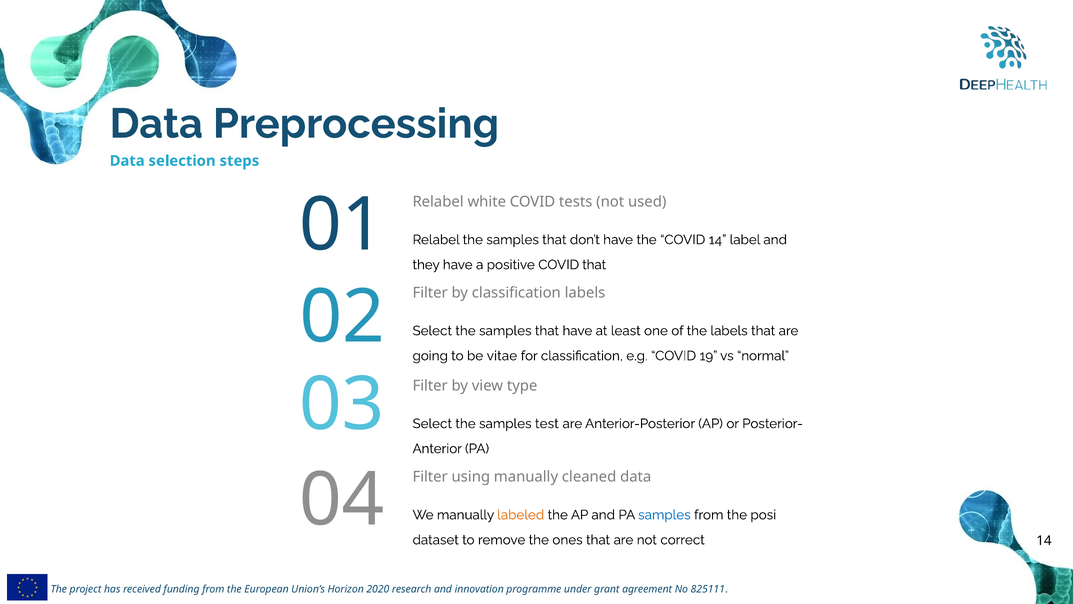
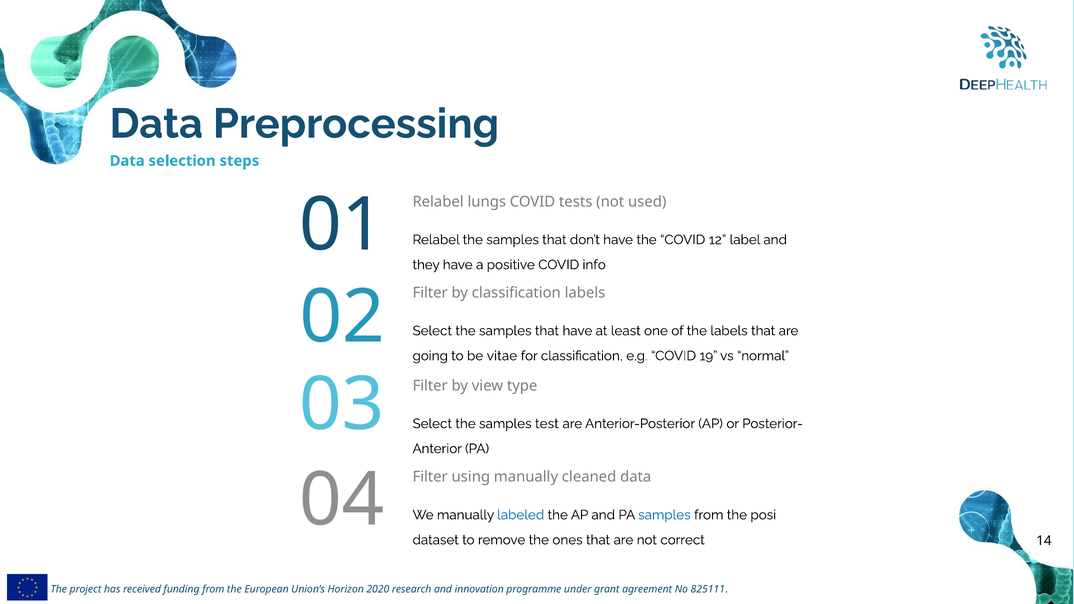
white: white -> lungs (487, 202)
COVID 14: 14 -> 12 (718, 240)
COVID that: that -> info (594, 265)
labeled colour: orange -> blue (521, 515)
